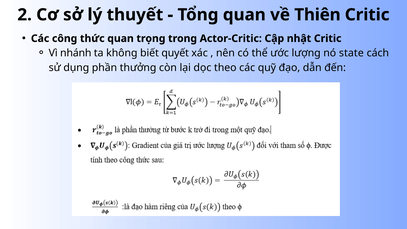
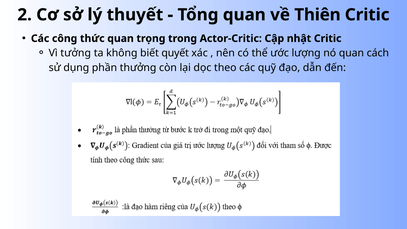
nhánh: nhánh -> tưởng (76, 53)
nó state: state -> quan (351, 53)
